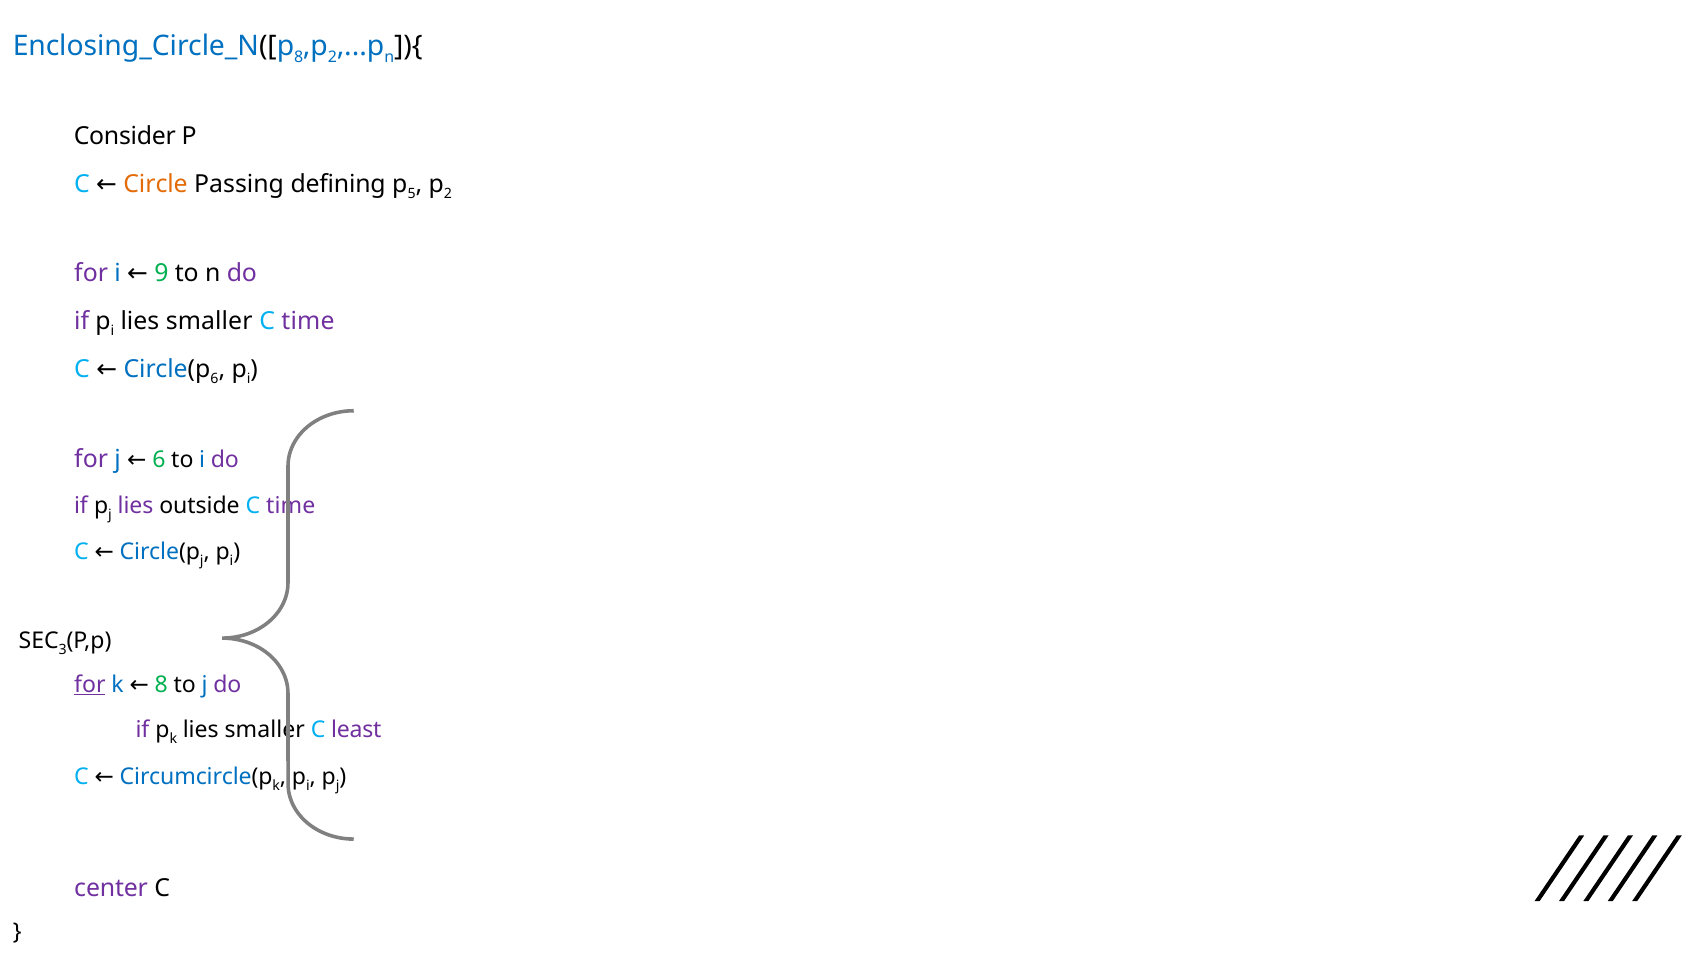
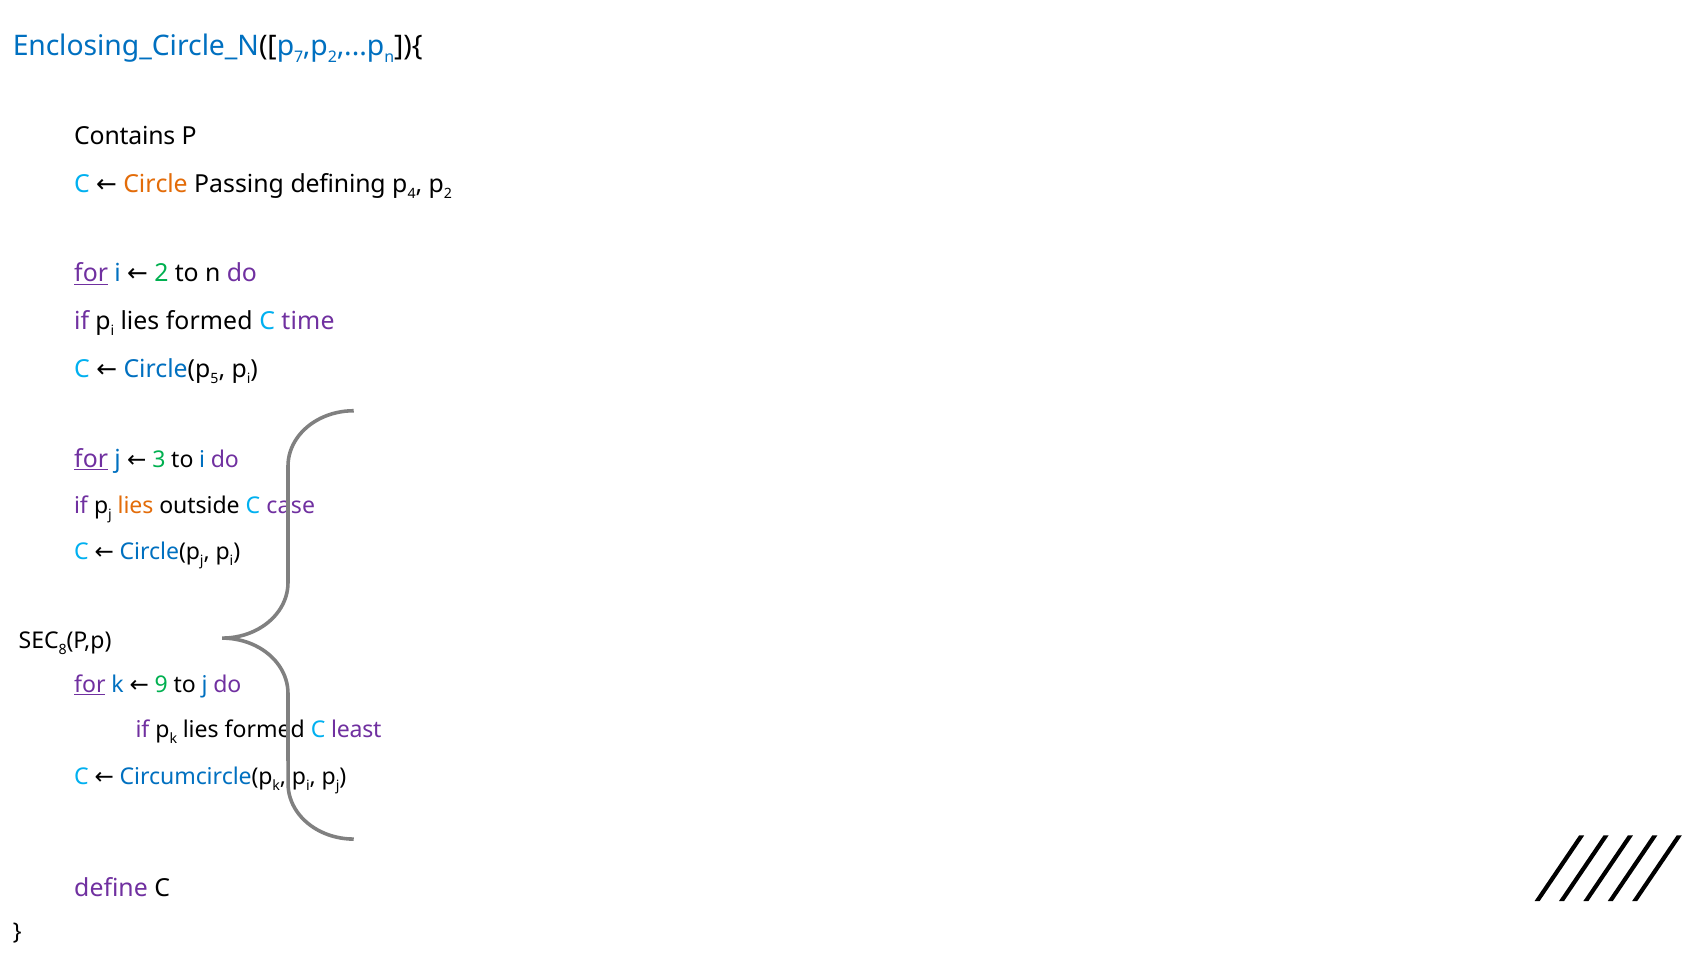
8: 8 -> 7 (299, 58)
Consider: Consider -> Contains (125, 136)
5: 5 -> 4 (412, 193)
for underline: none -> present (91, 274)
9: 9 -> 2 (161, 274)
i lies smaller: smaller -> formed (209, 321)
6: 6 -> 5 (215, 379)
for underline: none -> present (91, 459)
6: 6 -> 3 (159, 459)
lies colour: purple -> orange (136, 505)
outside C time: time -> case (291, 505)
3: 3 -> 8 (63, 650)
8: 8 -> 9 (161, 684)
k lies smaller: smaller -> formed (265, 730)
center: center -> define (111, 888)
